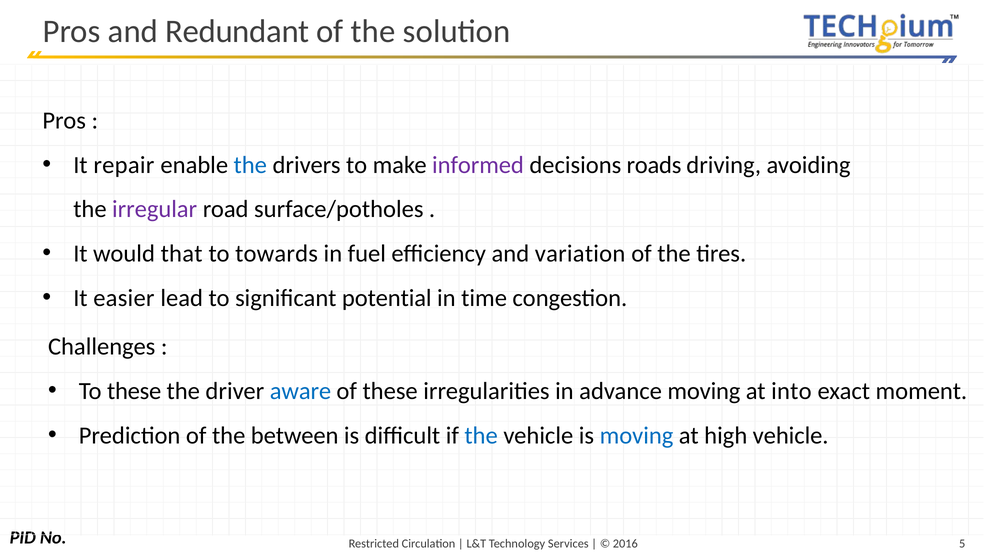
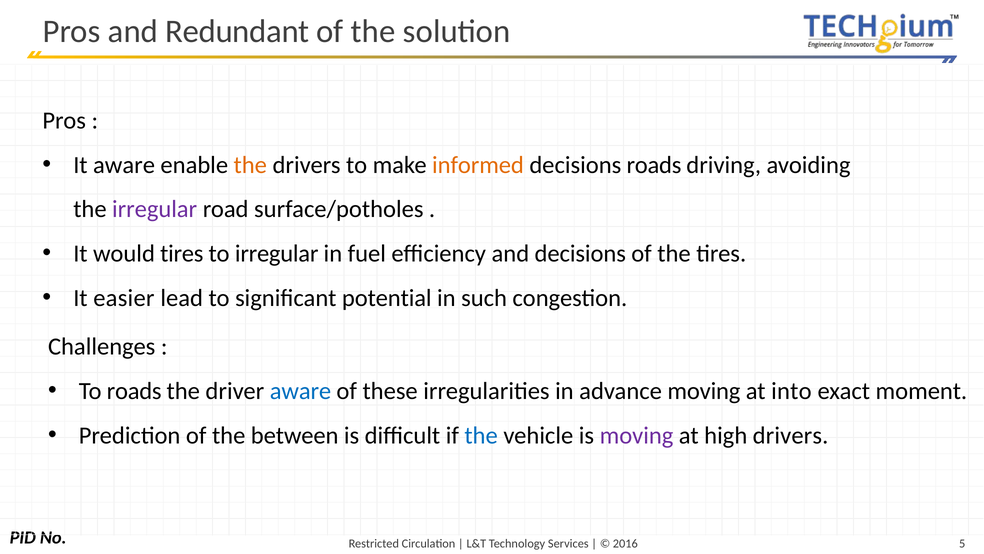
It repair: repair -> aware (124, 165)
the colour: blue -> orange (250, 165)
informed colour: purple -> orange (478, 165)
would that: that -> tires (182, 253)
to towards: towards -> irregular (277, 253)
and variation: variation -> decisions (580, 253)
time: time -> such (484, 298)
To these: these -> roads (134, 391)
moving colour: blue -> purple (637, 435)
high vehicle: vehicle -> drivers (791, 435)
